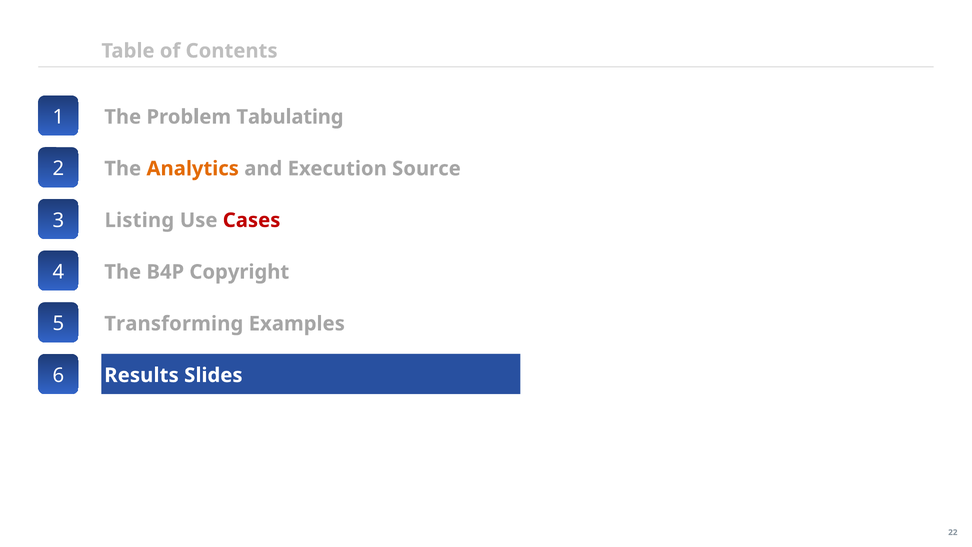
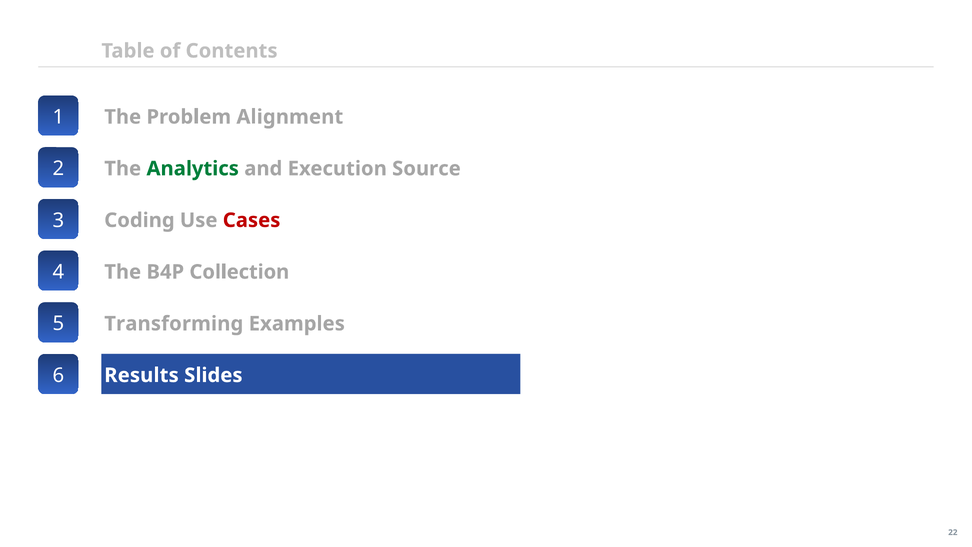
Tabulating: Tabulating -> Alignment (290, 117)
Analytics colour: orange -> green (193, 169)
Listing: Listing -> Coding (139, 220)
Copyright: Copyright -> Collection (239, 272)
